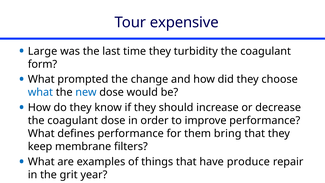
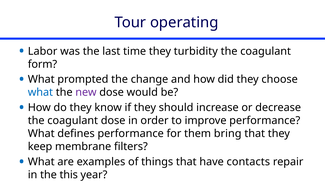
expensive: expensive -> operating (184, 22)
Large: Large -> Labor (43, 51)
new colour: blue -> purple (86, 92)
produce: produce -> contacts (248, 162)
the grit: grit -> this (69, 175)
